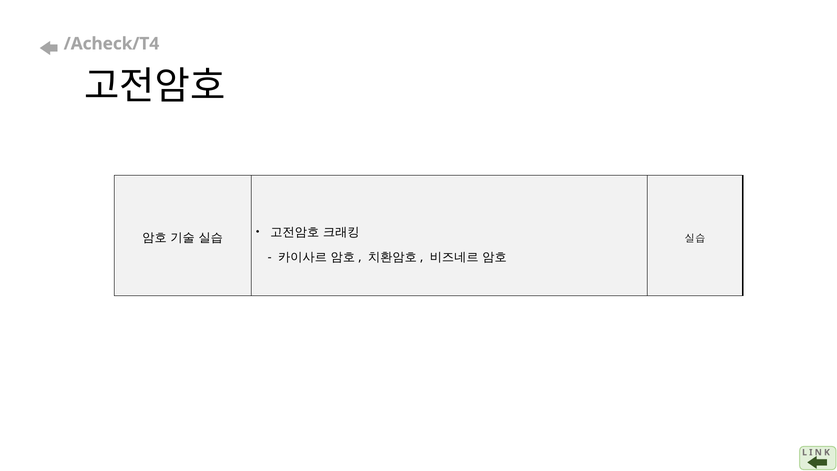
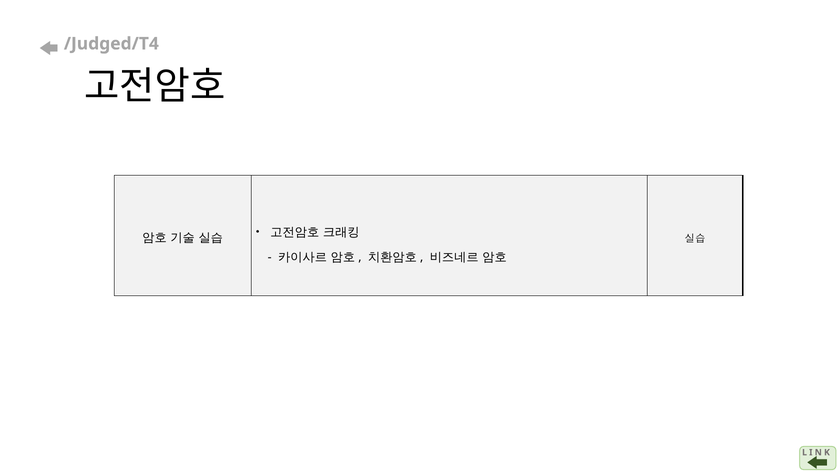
/Acheck/T4: /Acheck/T4 -> /Judged/T4 (111, 44)
